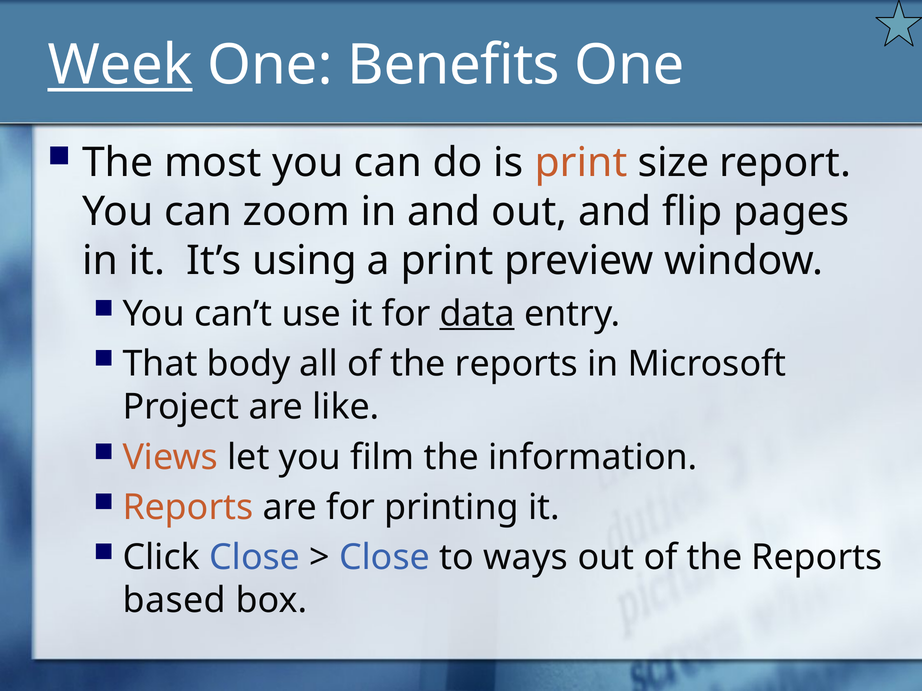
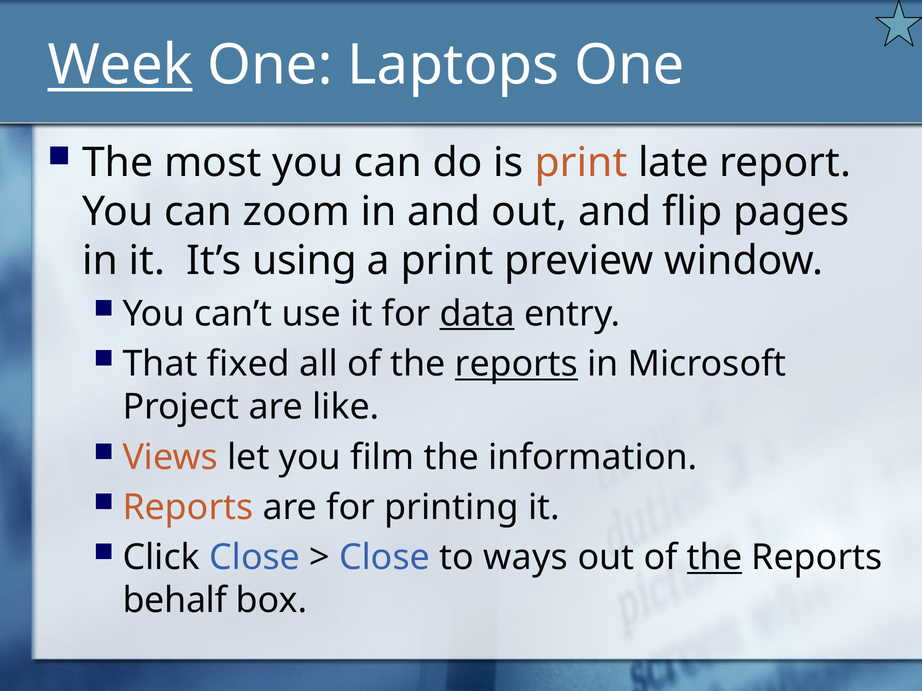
Benefits: Benefits -> Laptops (453, 65)
size: size -> late (673, 163)
body: body -> fixed (248, 364)
reports underline: none -> present (516, 364)
the underline: none -> present (715, 558)
based: based -> behalf (175, 601)
